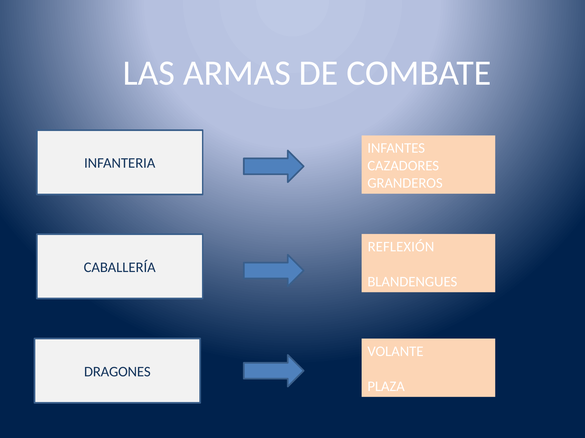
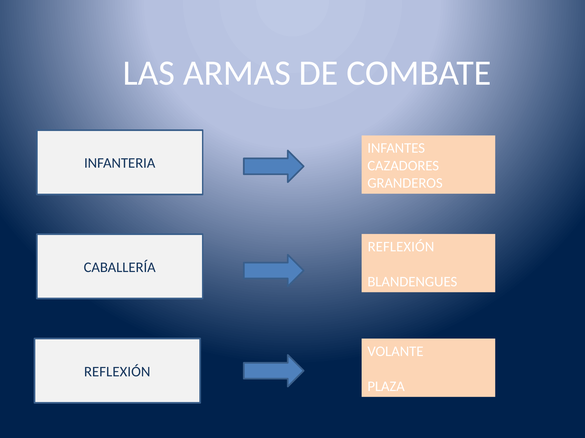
DRAGONES: DRAGONES -> REFLEXIÓN (117, 372)
